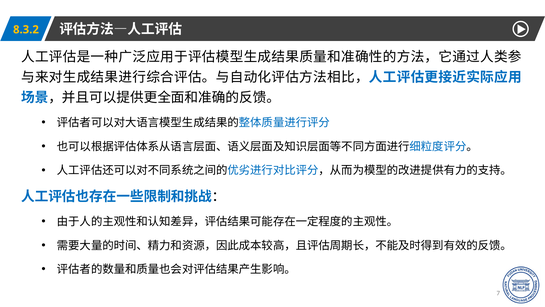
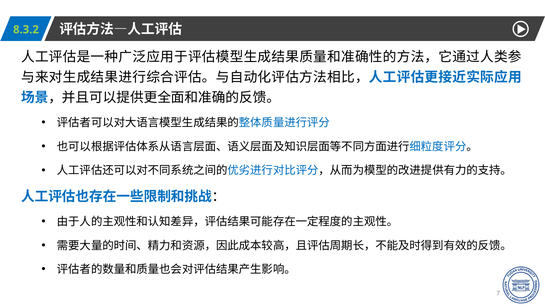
8.3.2 colour: yellow -> light green (26, 30)
